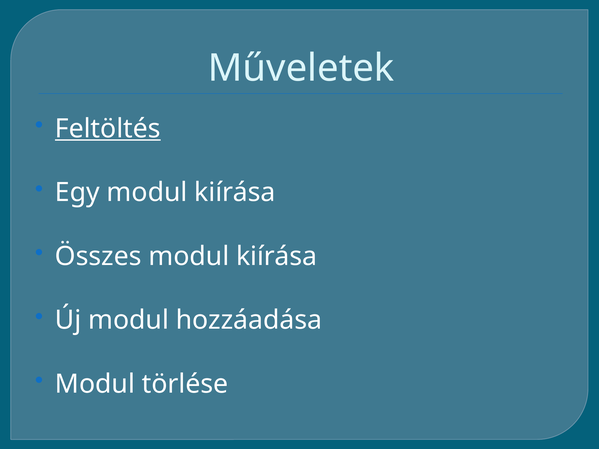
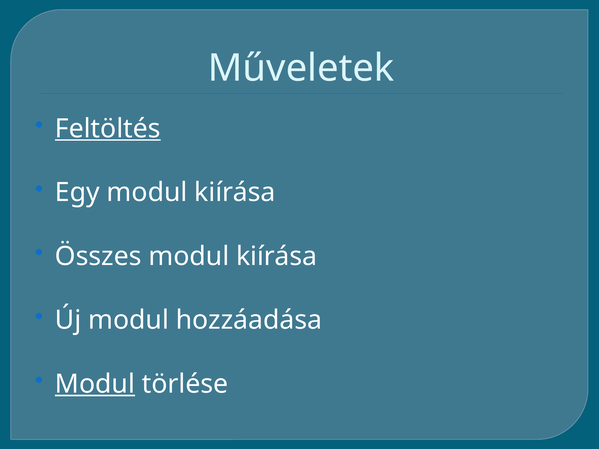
Modul underline: none -> present (95, 384)
